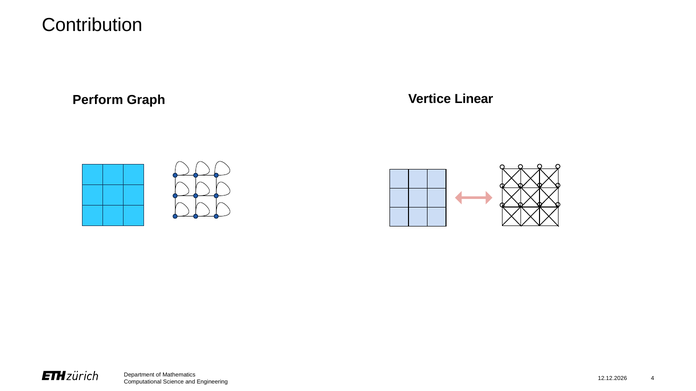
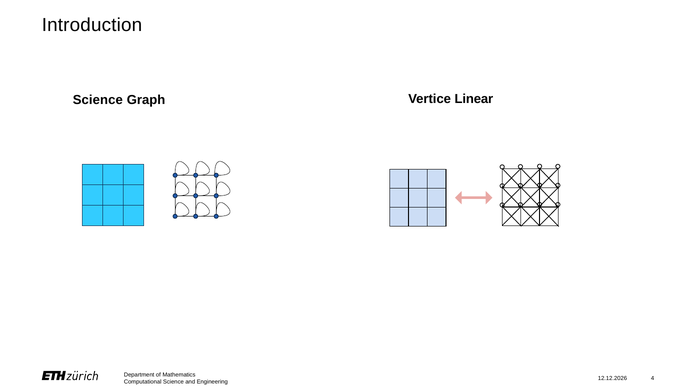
Contribution: Contribution -> Introduction (92, 25)
Perform: Perform -> Science (98, 100)
